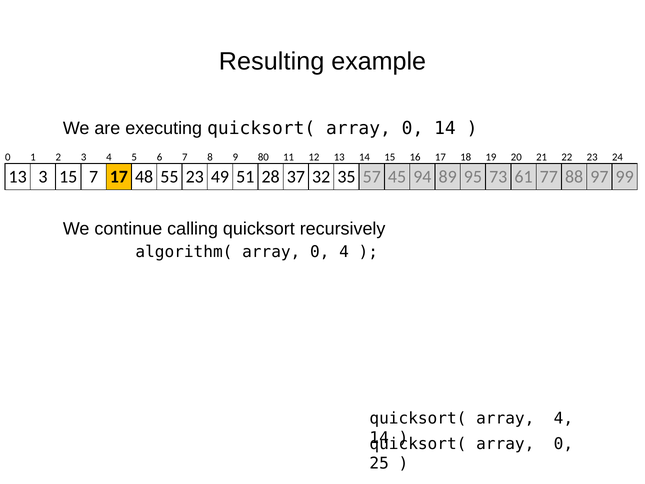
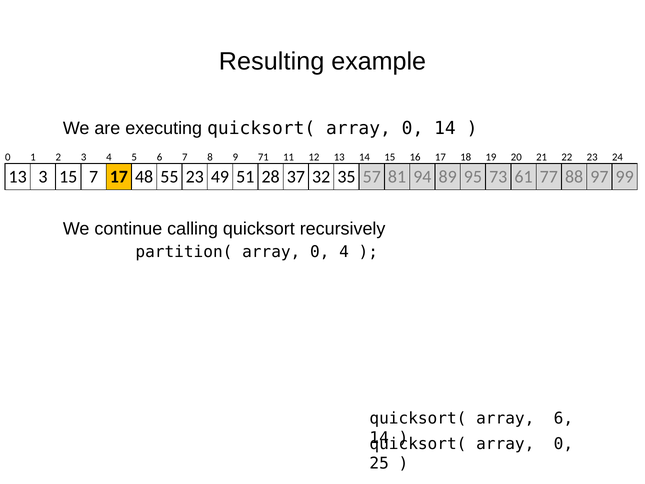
80: 80 -> 71 (263, 157)
45: 45 -> 81 (397, 177)
algorithm(: algorithm( -> partition( (184, 252)
array 4: 4 -> 6 (563, 418)
